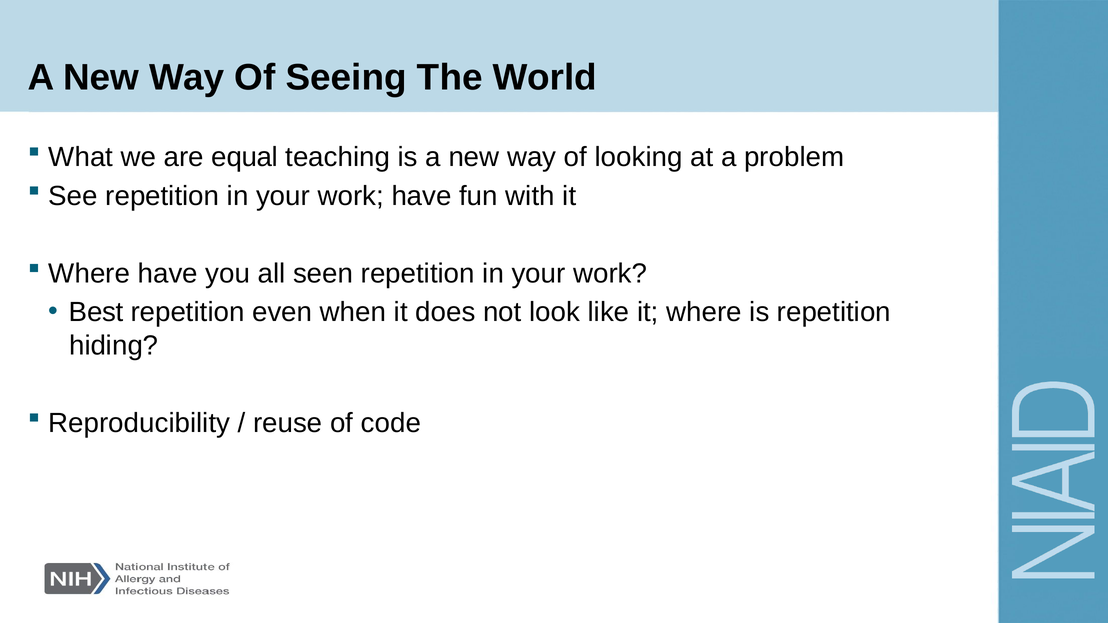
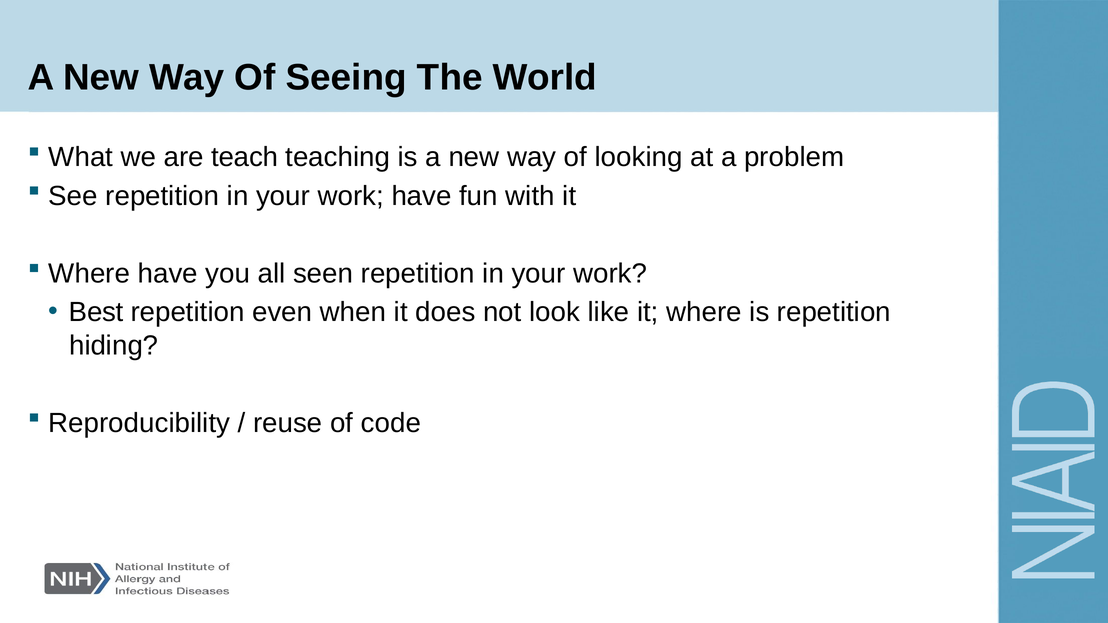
equal: equal -> teach (245, 157)
